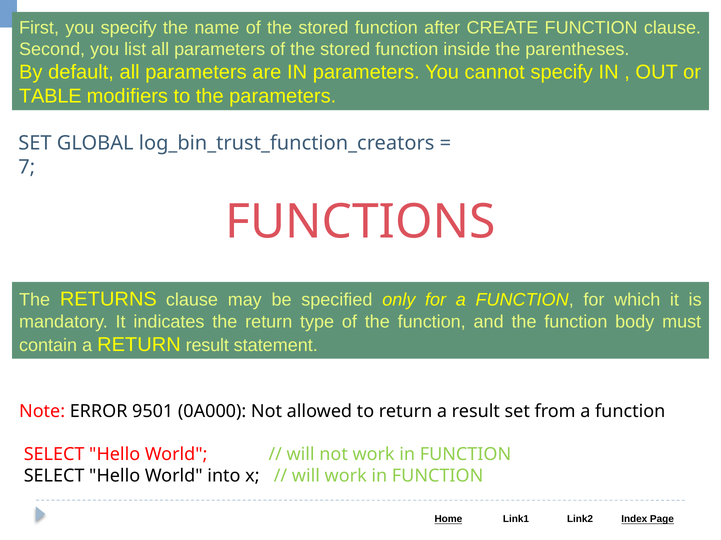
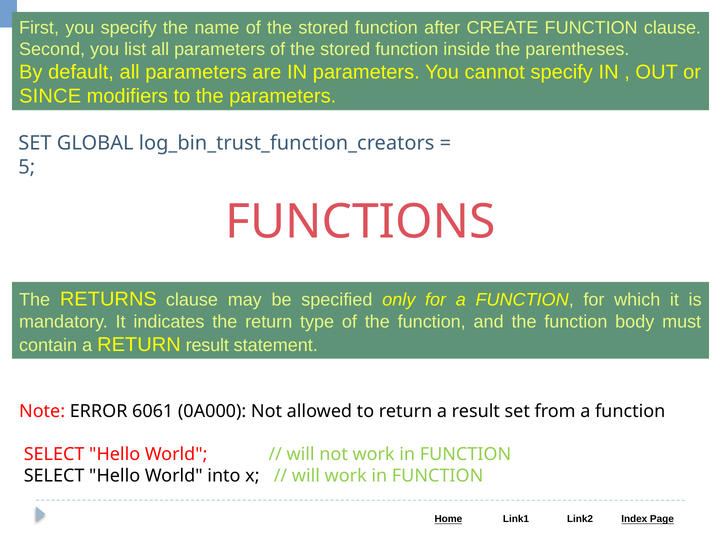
TABLE: TABLE -> SINCE (50, 96)
7: 7 -> 5 (27, 167)
9501: 9501 -> 6061 (153, 412)
